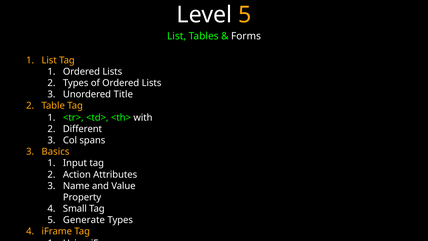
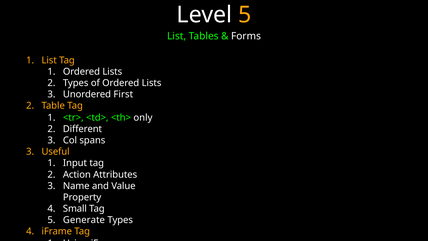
Title: Title -> First (123, 94)
with: with -> only (143, 117)
Basics: Basics -> Useful (56, 151)
